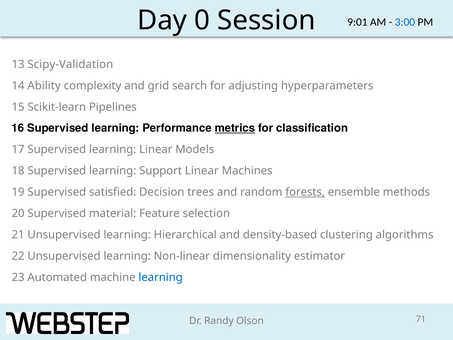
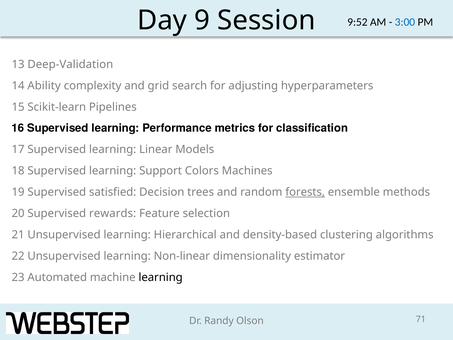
0: 0 -> 9 (202, 20)
9:01: 9:01 -> 9:52 (357, 22)
Scipy-Validation: Scipy-Validation -> Deep-Validation (70, 64)
metrics underline: present -> none (235, 128)
Support Linear: Linear -> Colors (202, 171)
material: material -> rewards (113, 213)
learning colour: blue -> black (161, 277)
